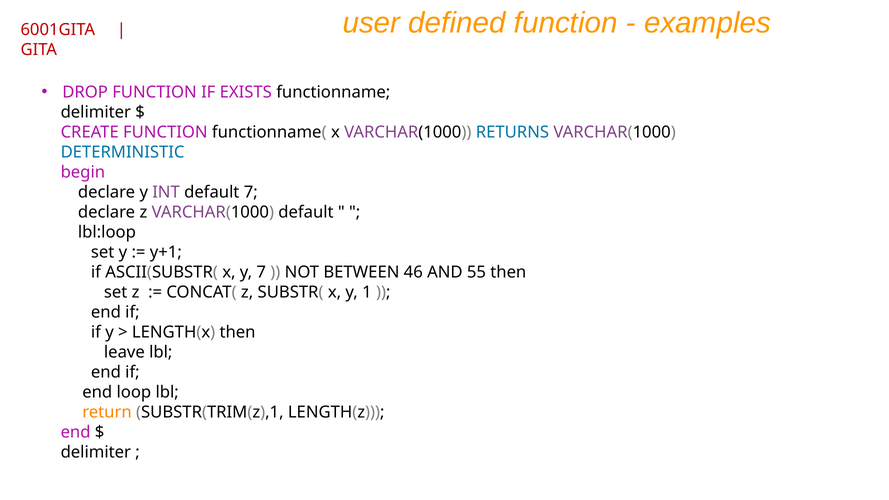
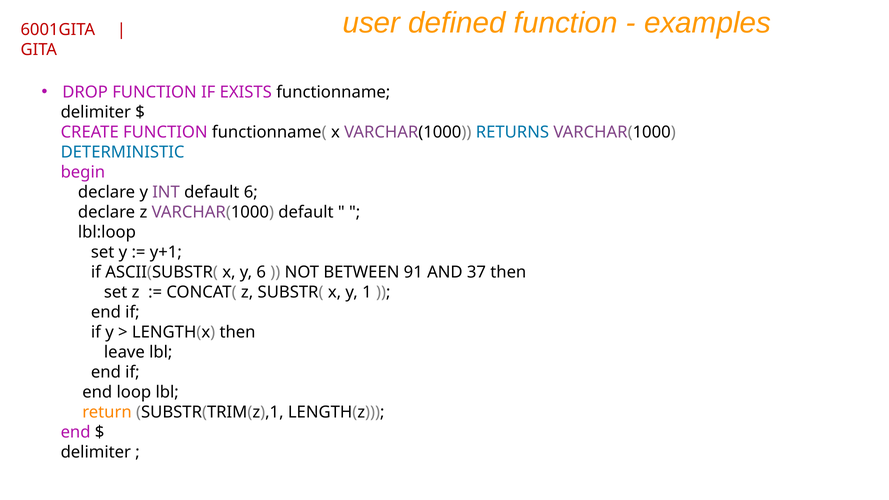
default 7: 7 -> 6 (251, 192)
y 7: 7 -> 6 (261, 272)
46: 46 -> 91 (413, 272)
55: 55 -> 37 (476, 272)
